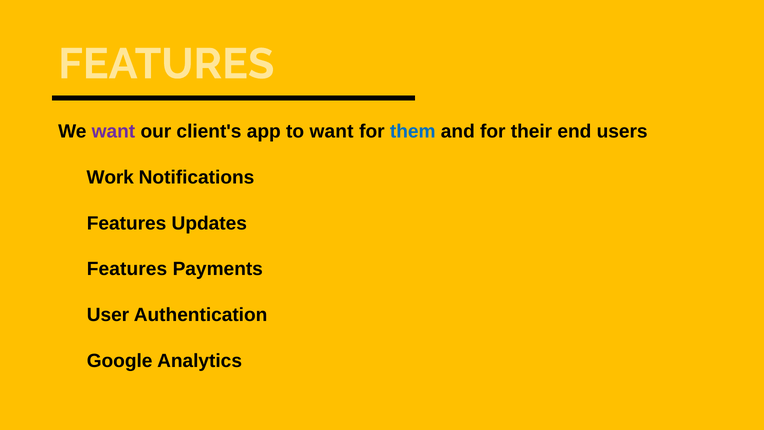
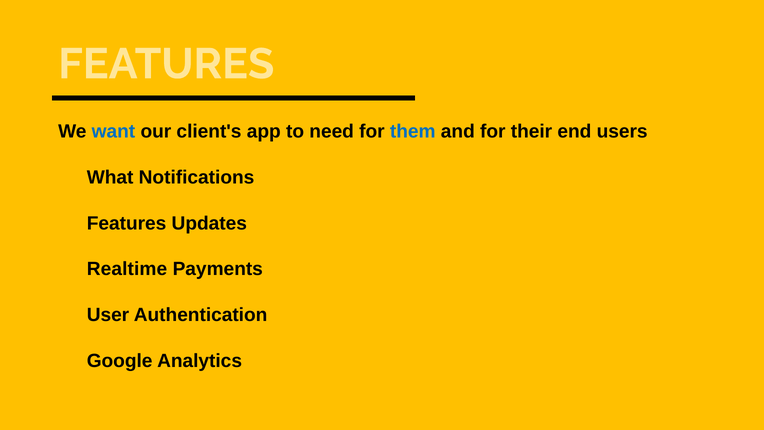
want colour: purple -> blue (113, 131)
to want: want -> need (332, 131)
Work: Work -> What (110, 177)
Features: Features -> Realtime (127, 269)
